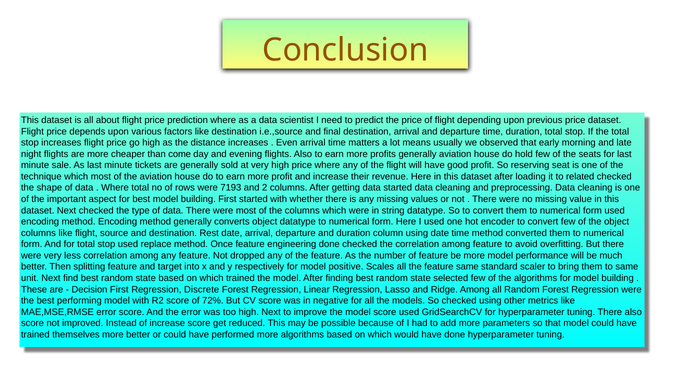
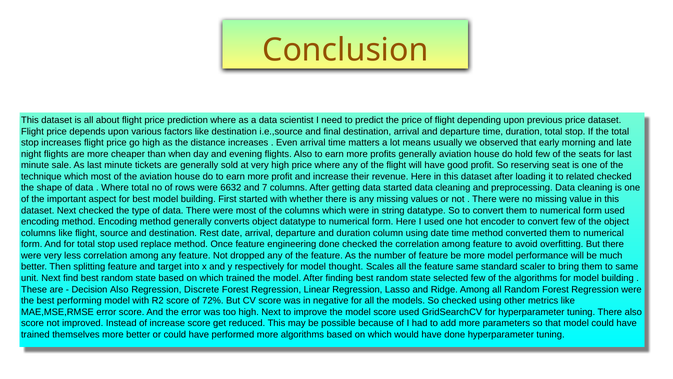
come: come -> when (180, 154)
7193: 7193 -> 6632 (231, 188)
2: 2 -> 7 (265, 188)
positive: positive -> thought (346, 267)
Decision First: First -> Also (119, 289)
